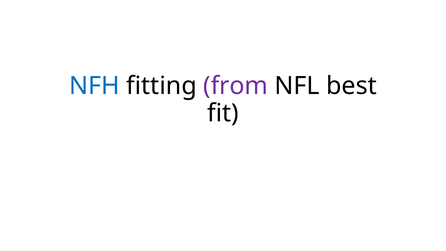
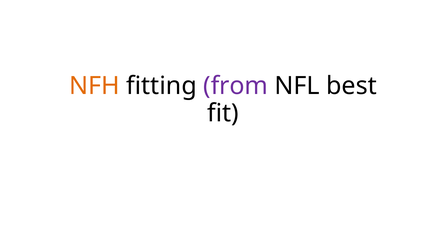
NFH colour: blue -> orange (94, 86)
